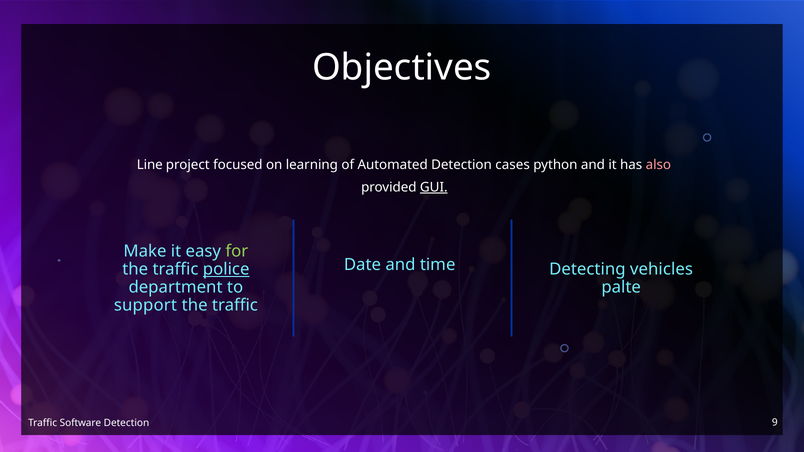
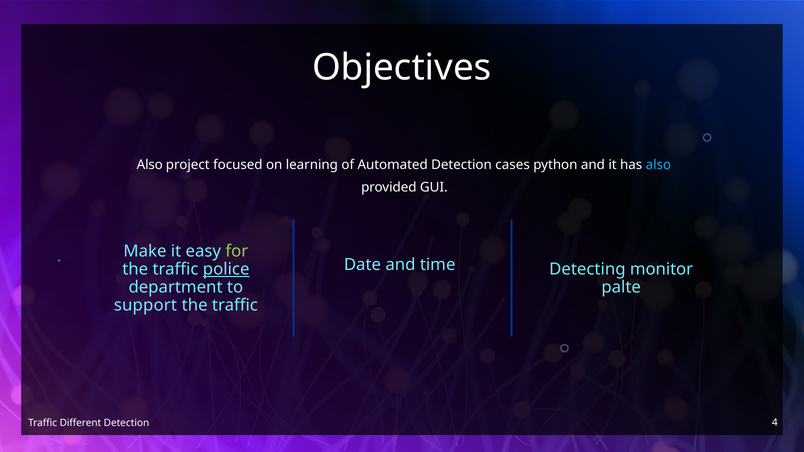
Line: Line -> Also (150, 165)
also colour: pink -> light blue (658, 165)
GUI underline: present -> none (434, 187)
vehicles: vehicles -> monitor (662, 269)
Software: Software -> Different (80, 423)
9: 9 -> 4 (775, 422)
